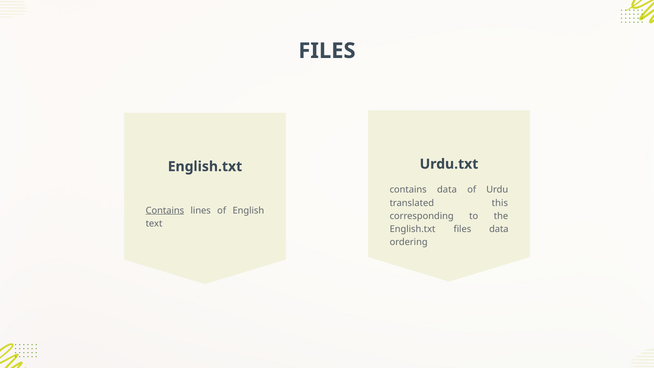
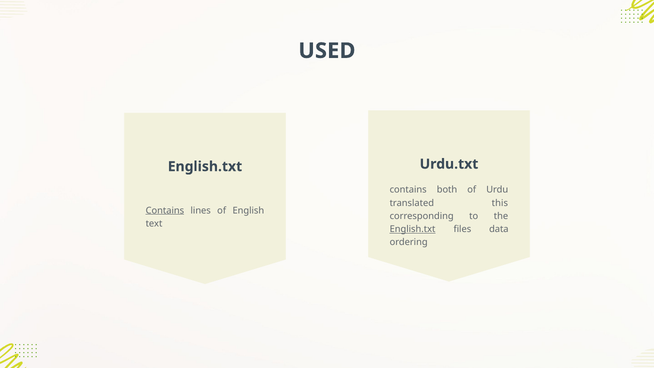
FILES: FILES -> USED (327, 51)
contains data: data -> both (447, 190)
English.txt underline: none -> present (413, 229)
